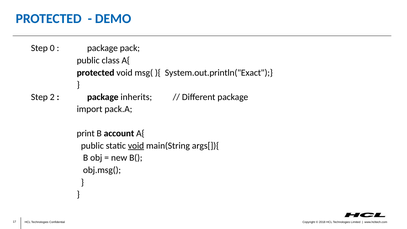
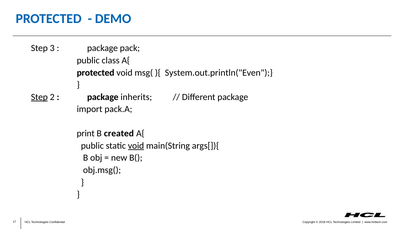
0: 0 -> 3 (52, 48)
System.out.println("Exact: System.out.println("Exact -> System.out.println("Even (219, 73)
Step underline: none -> present (39, 97)
account: account -> created (119, 134)
